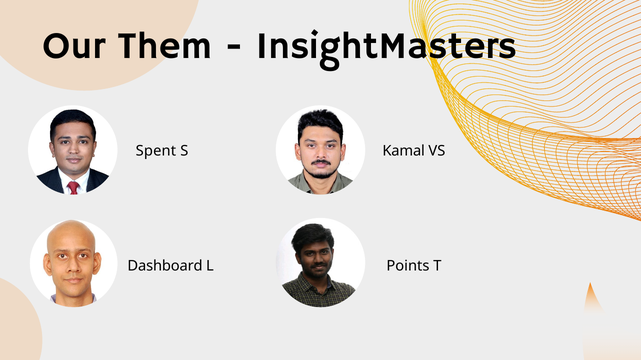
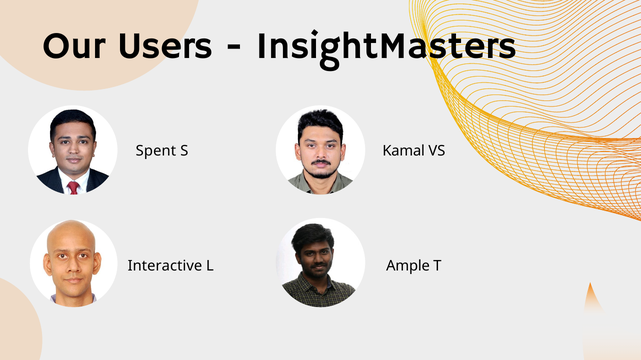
Them: Them -> Users (165, 46)
Dashboard: Dashboard -> Interactive (165, 266)
Points: Points -> Ample (408, 266)
